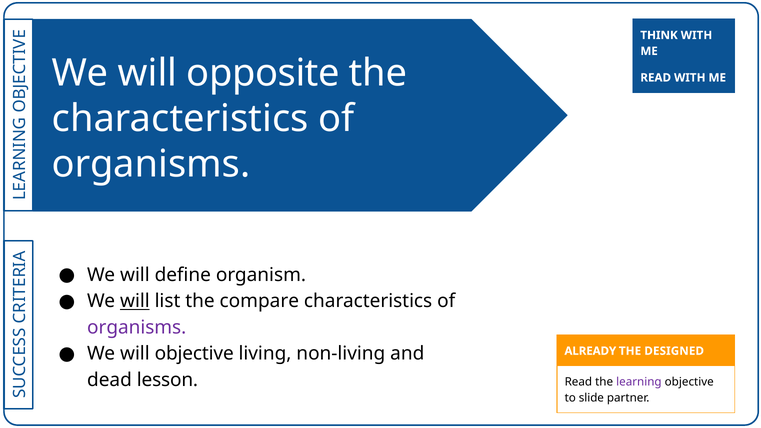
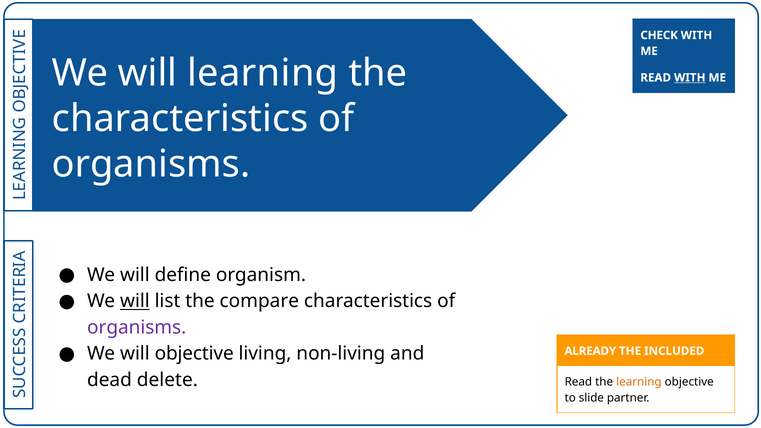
THINK: THINK -> CHECK (659, 35)
will opposite: opposite -> learning (263, 73)
WITH underline: none -> present (690, 78)
DESIGNED: DESIGNED -> INCLUDED (674, 351)
lesson: lesson -> delete (167, 380)
learning colour: purple -> orange (639, 382)
